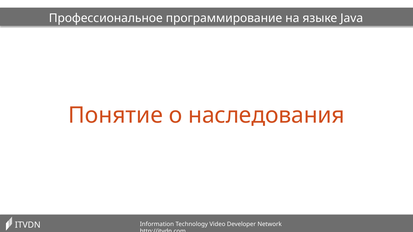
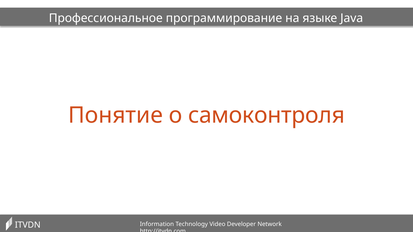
наследования: наследования -> самоконтроля (267, 115)
